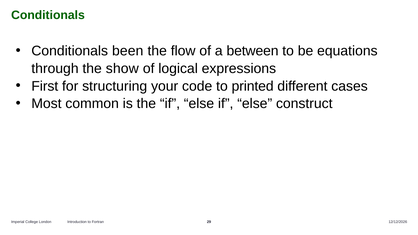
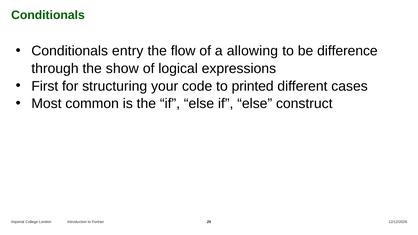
been: been -> entry (128, 51)
between: between -> allowing (252, 51)
equations: equations -> difference (347, 51)
